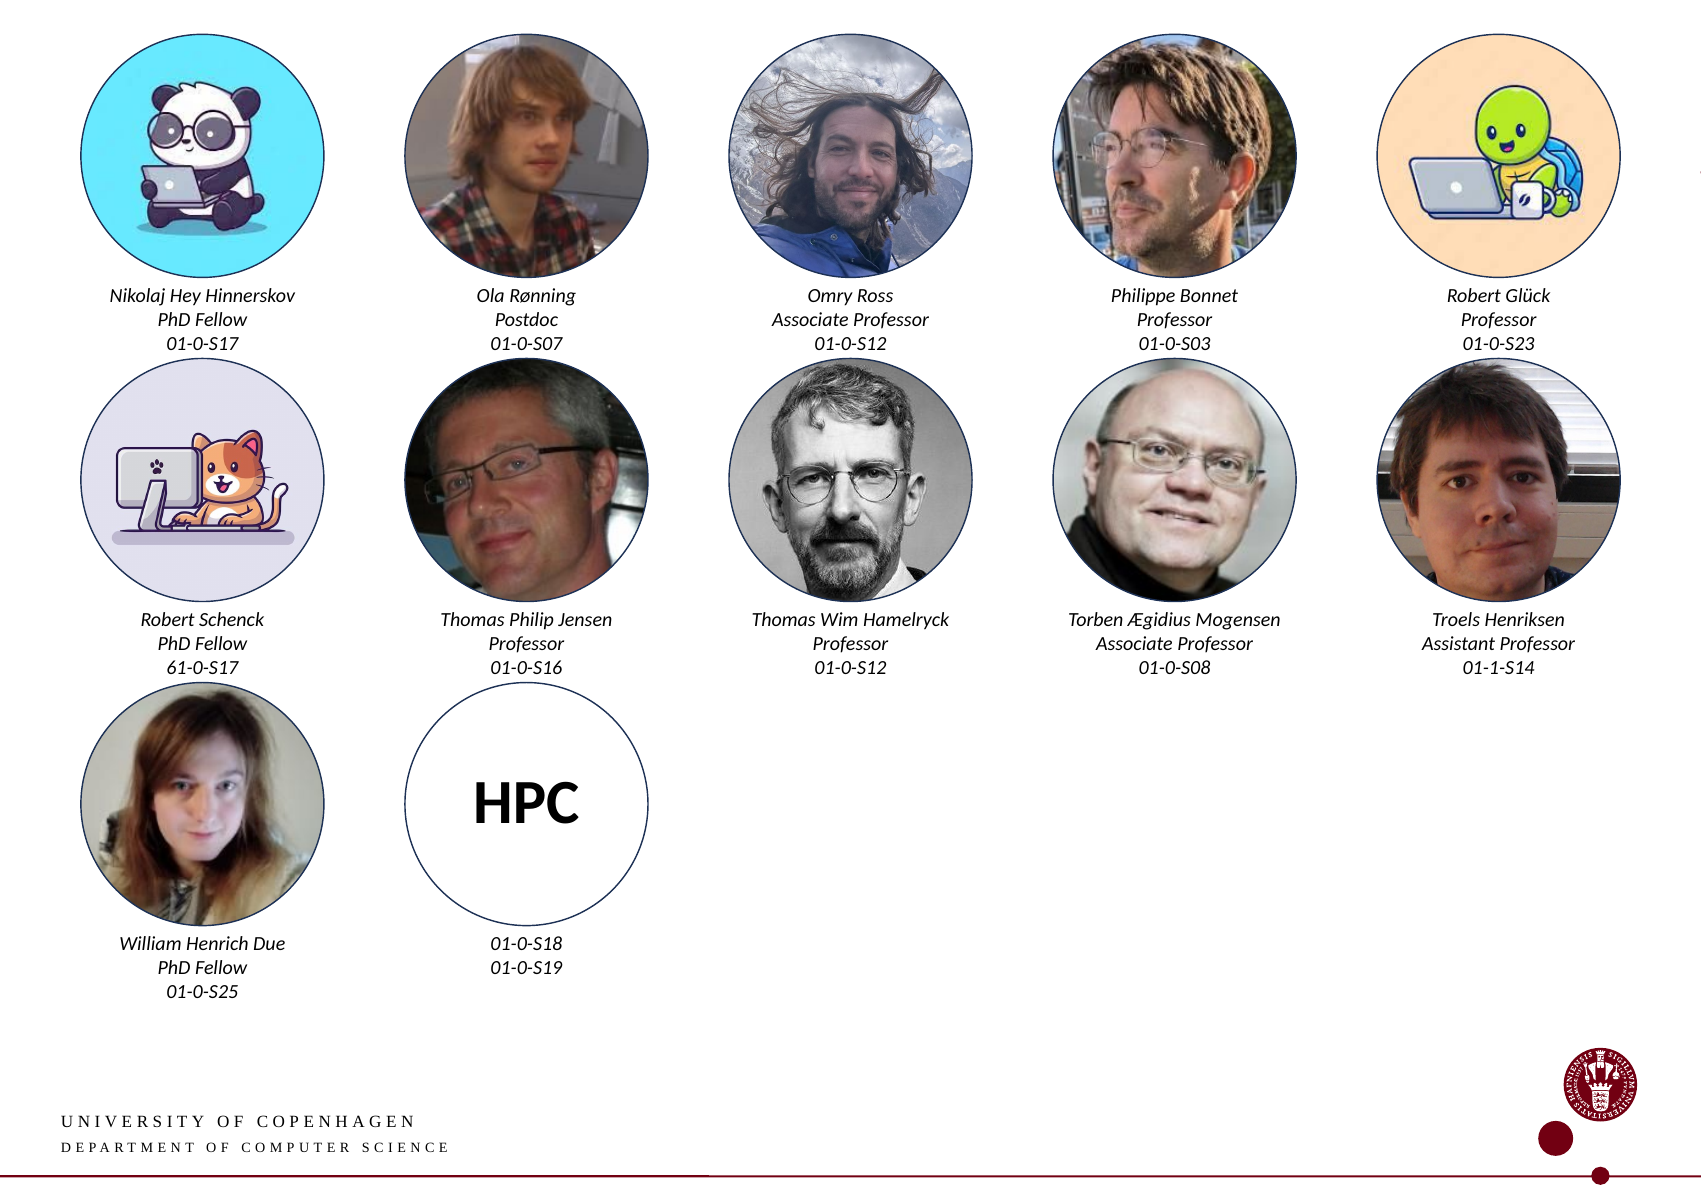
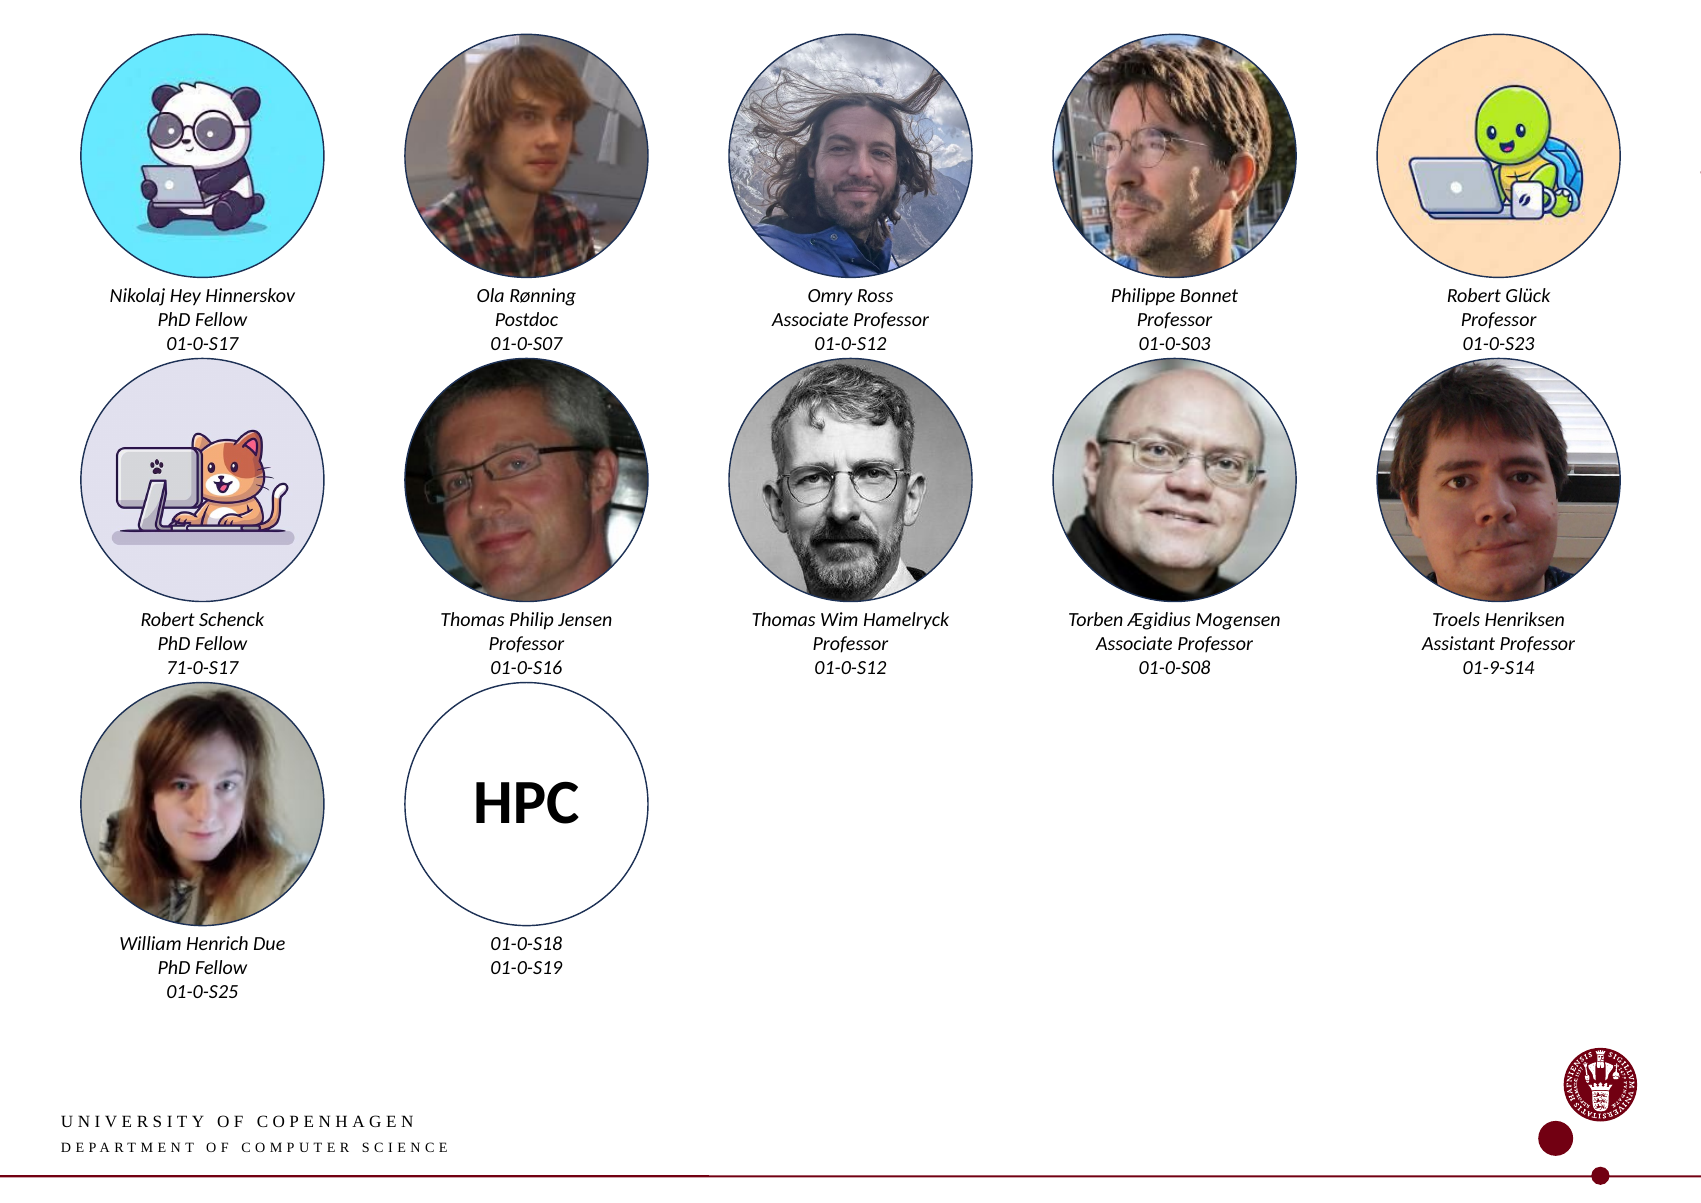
61-0-S17: 61-0-S17 -> 71-0-S17 (202, 668)
01-1-S14: 01-1-S14 -> 01-9-S14 (1499, 668)
